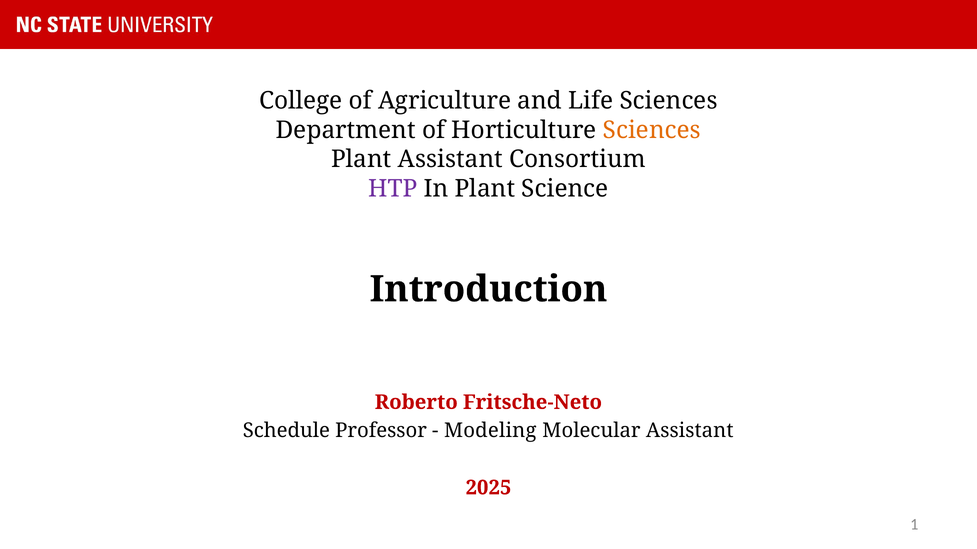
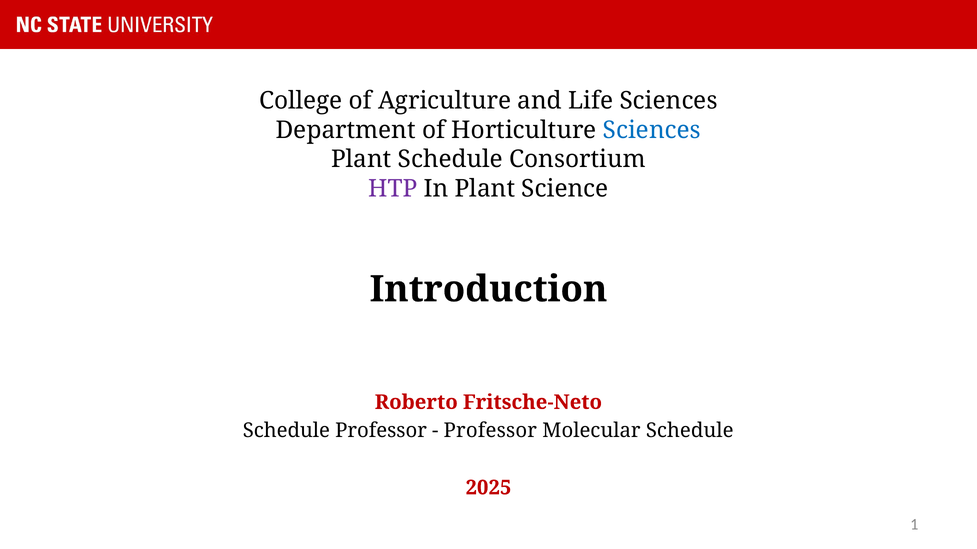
Sciences colour: orange -> blue (652, 130)
Plant Assistant: Assistant -> Schedule (450, 160)
Modeling: Modeling -> Professor (490, 431)
Molecular Assistant: Assistant -> Schedule (690, 431)
